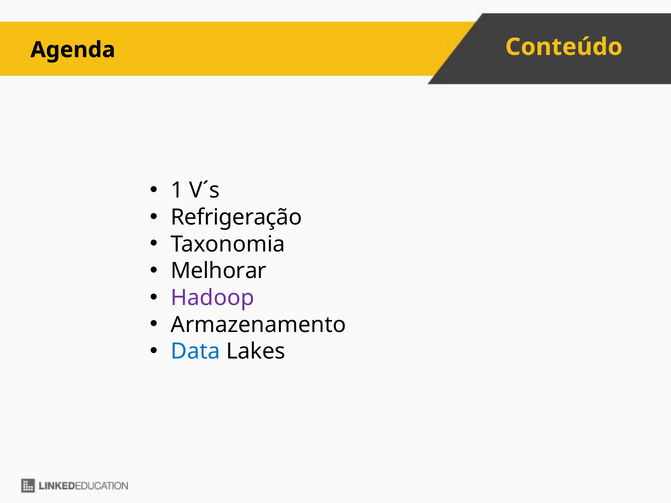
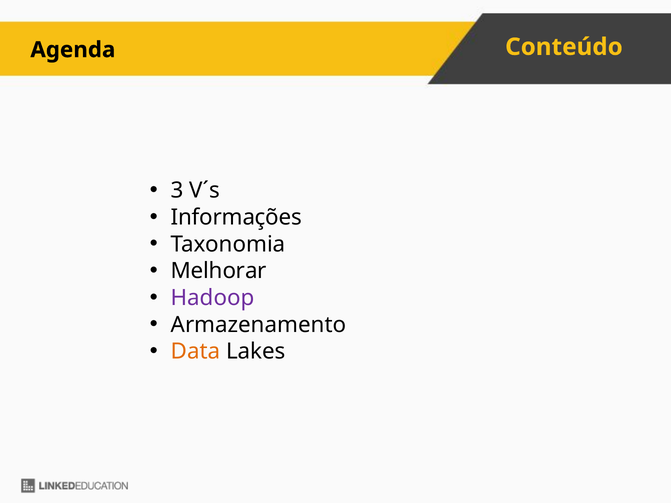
1: 1 -> 3 (177, 191)
Refrigeração: Refrigeração -> Informações (236, 218)
Data colour: blue -> orange (196, 352)
